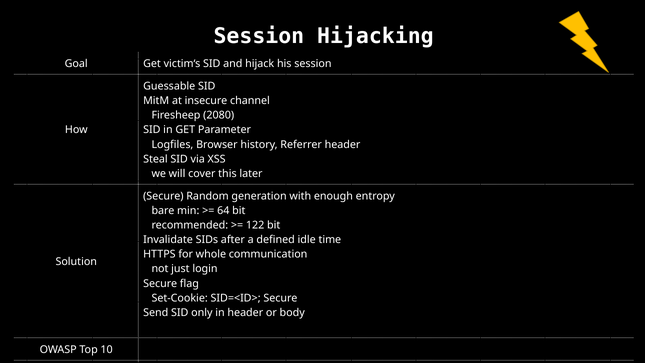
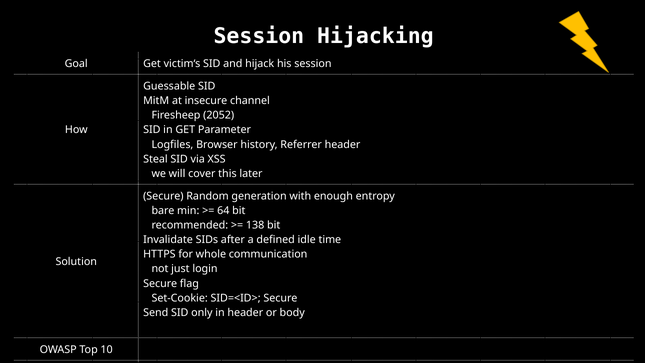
2080: 2080 -> 2052 (219, 115)
122: 122 -> 138 (255, 225)
